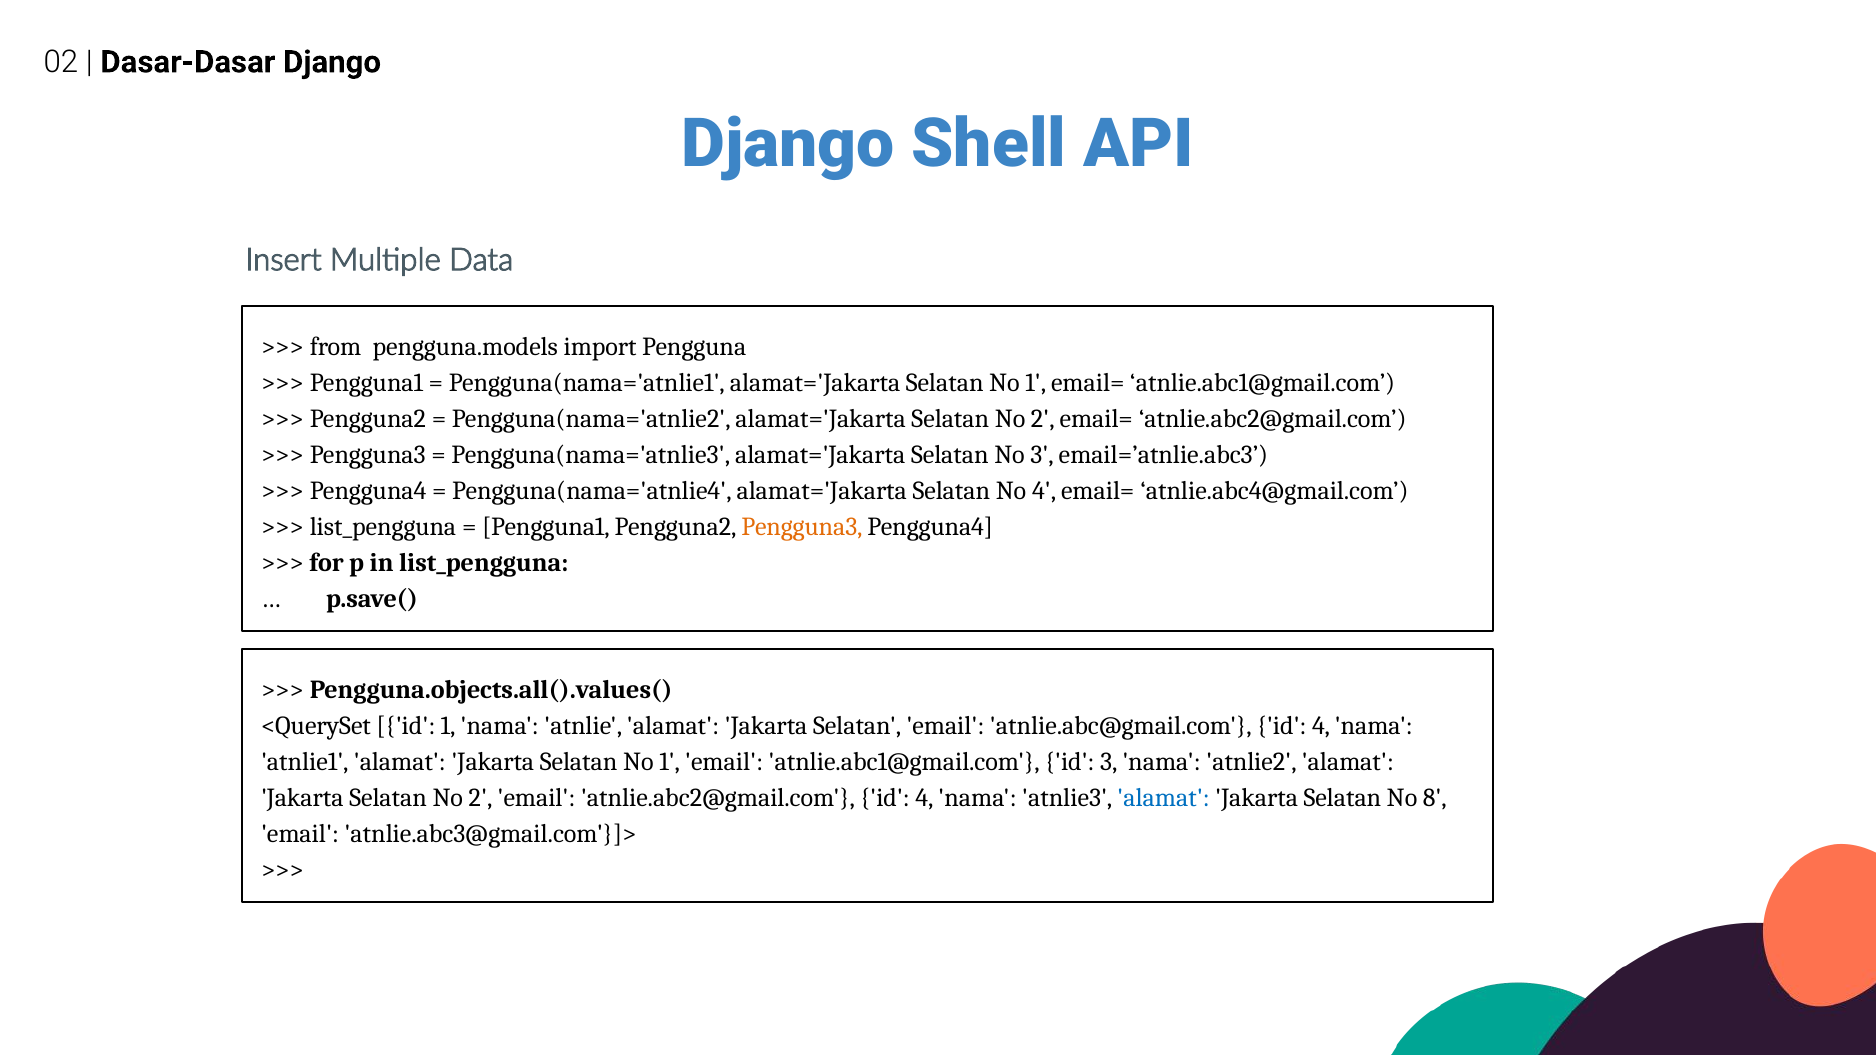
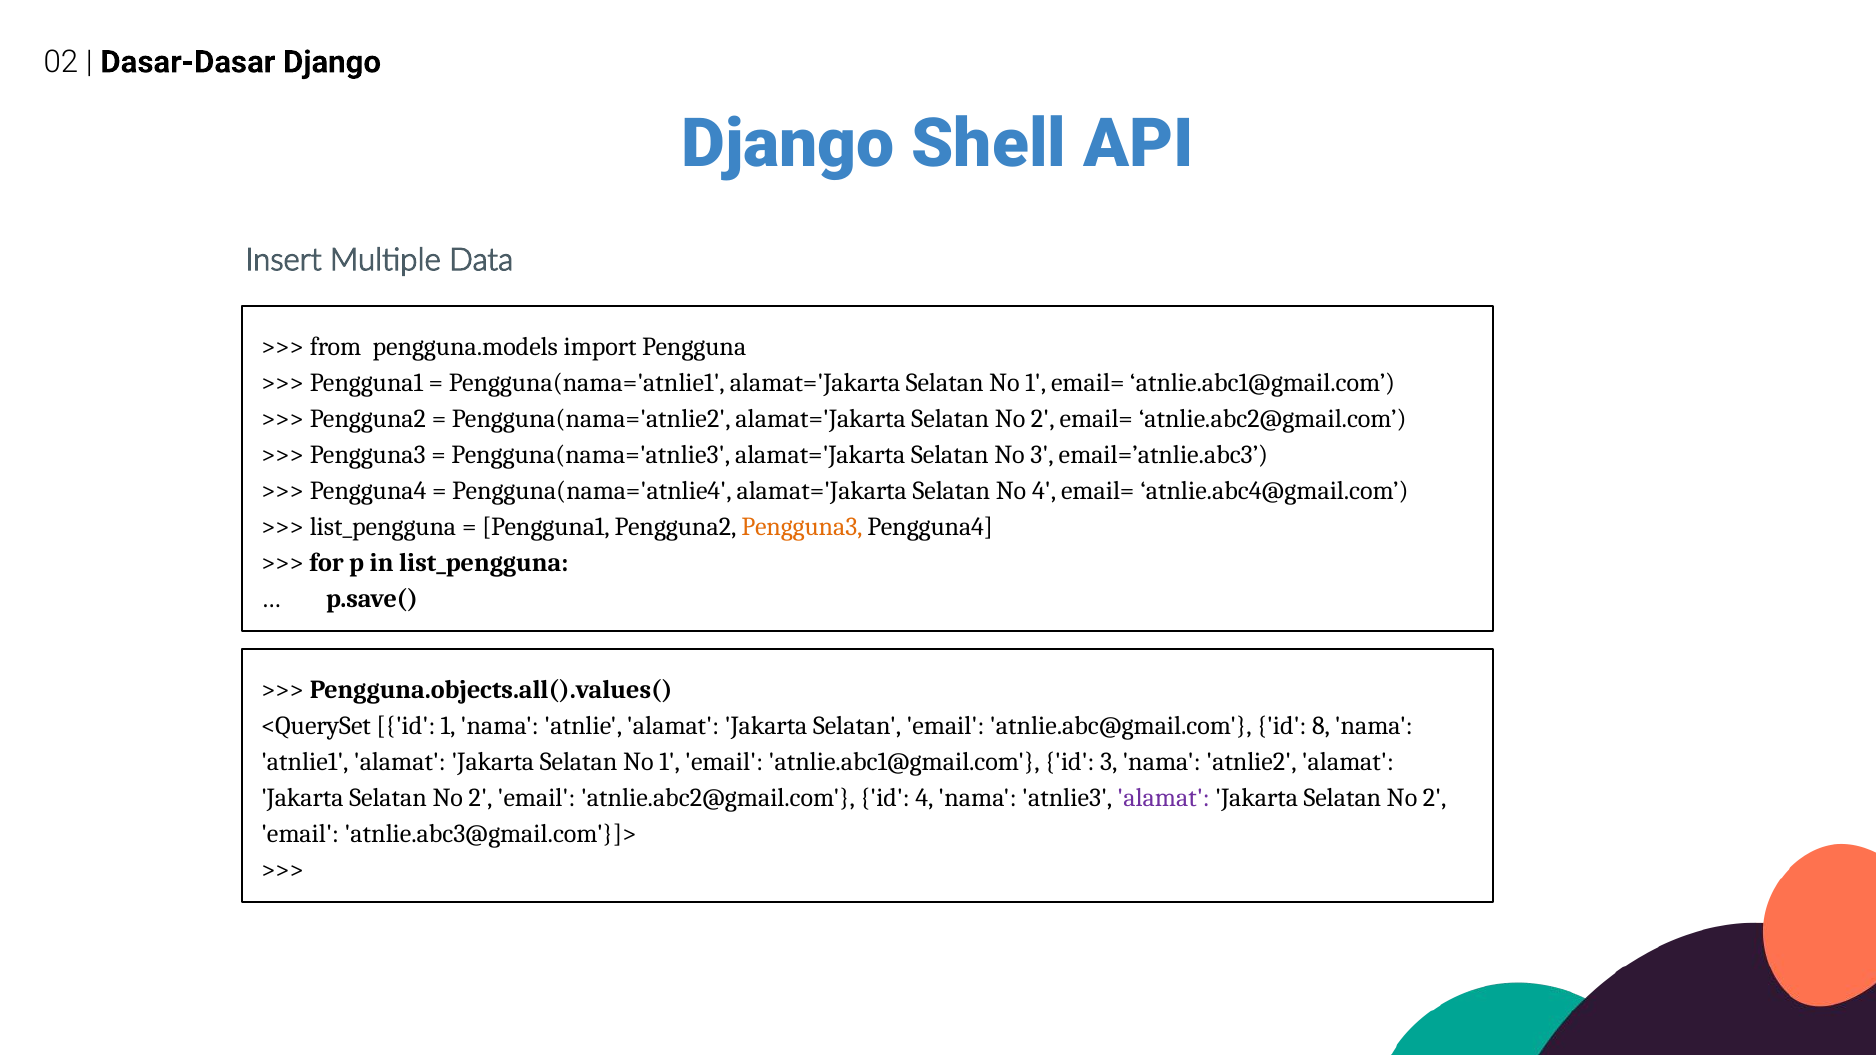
atnlie.abc@gmail.com id 4: 4 -> 8 (1321, 726)
alamat colour: blue -> purple (1164, 798)
8: 8 -> 2 (1435, 798)
